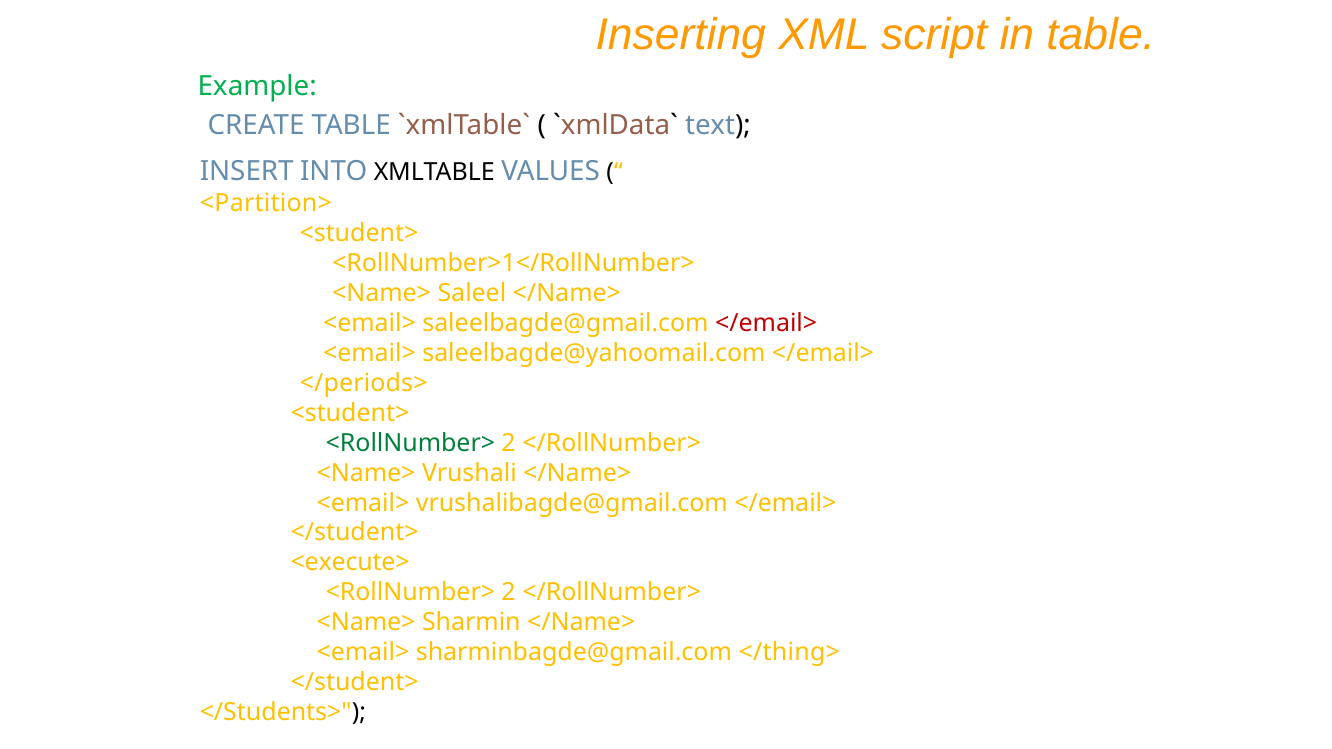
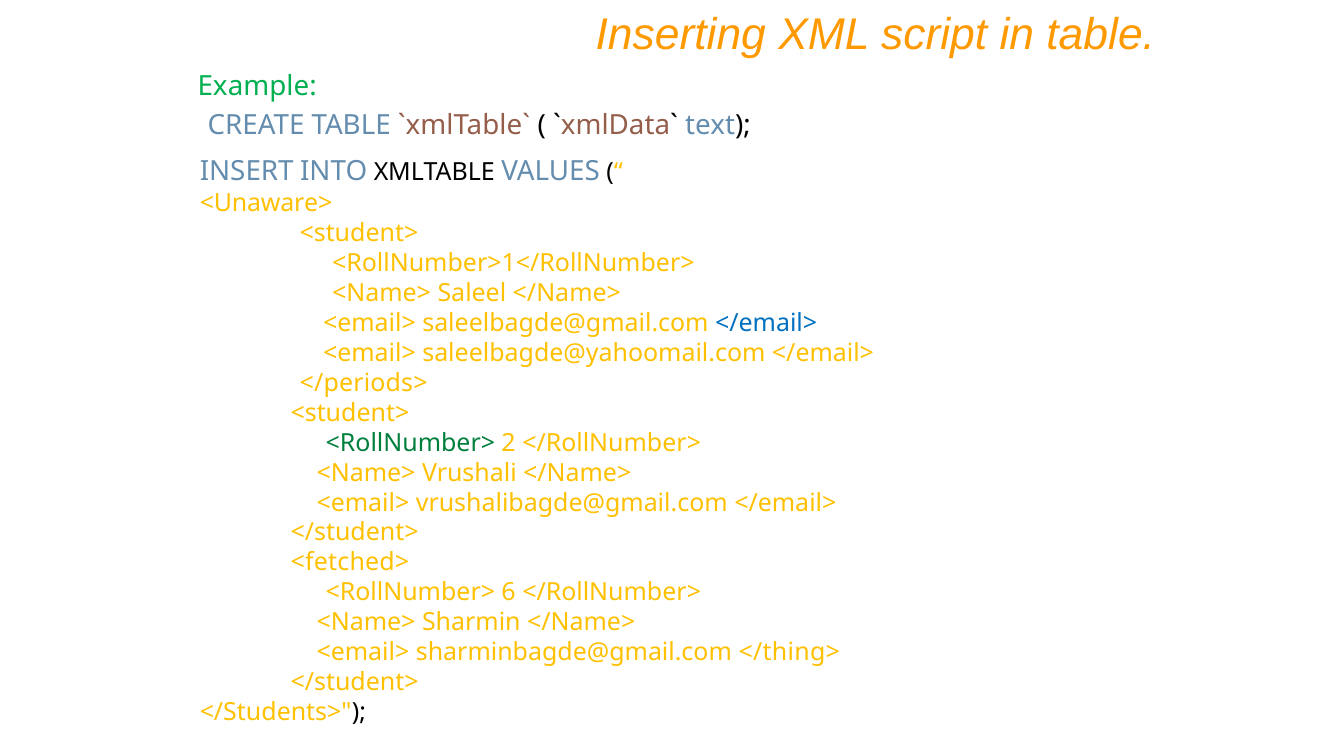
<Partition>: <Partition> -> <Unaware> (266, 203)
</email> colour: red -> blue (766, 323)
<execute>: <execute> -> <fetched> (350, 563)
2: 2 -> 6 (509, 593)
